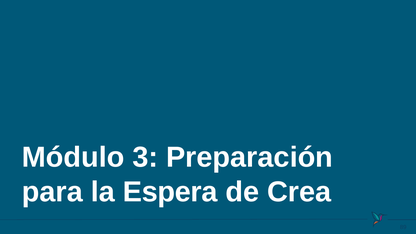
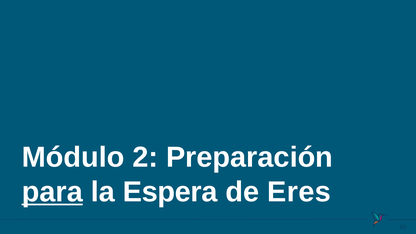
3: 3 -> 2 (145, 157)
para underline: none -> present (52, 192)
Crea: Crea -> Eres (299, 192)
